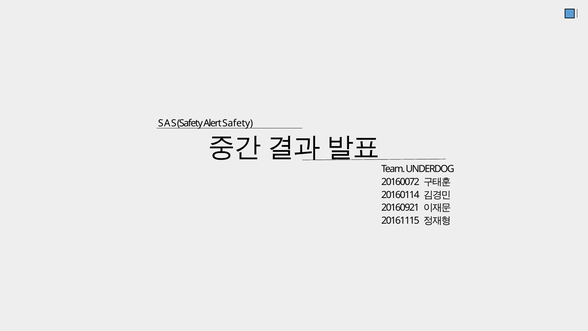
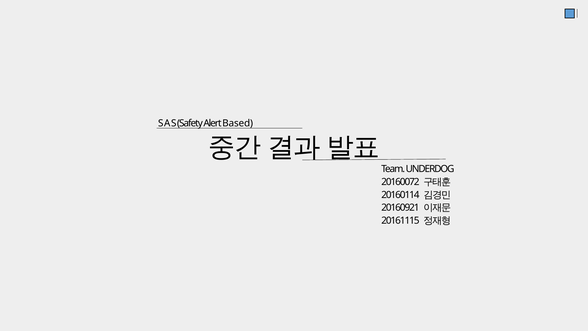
Alert Safety: Safety -> Based (238, 123)
